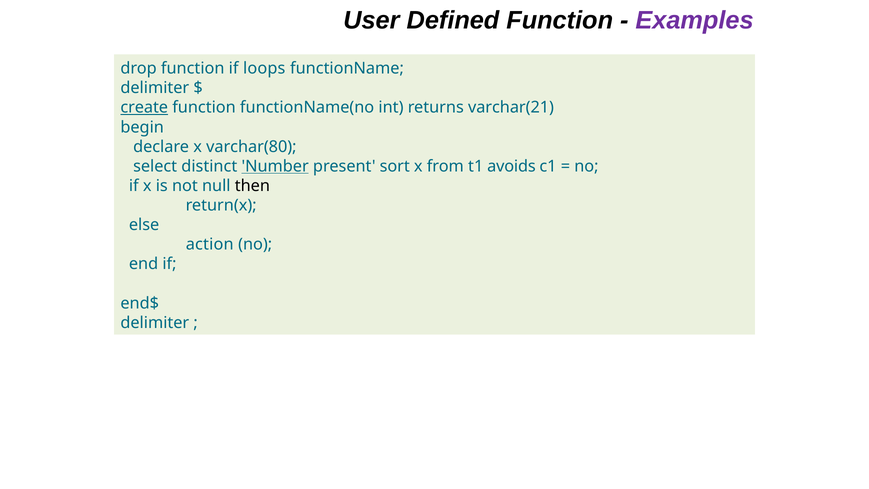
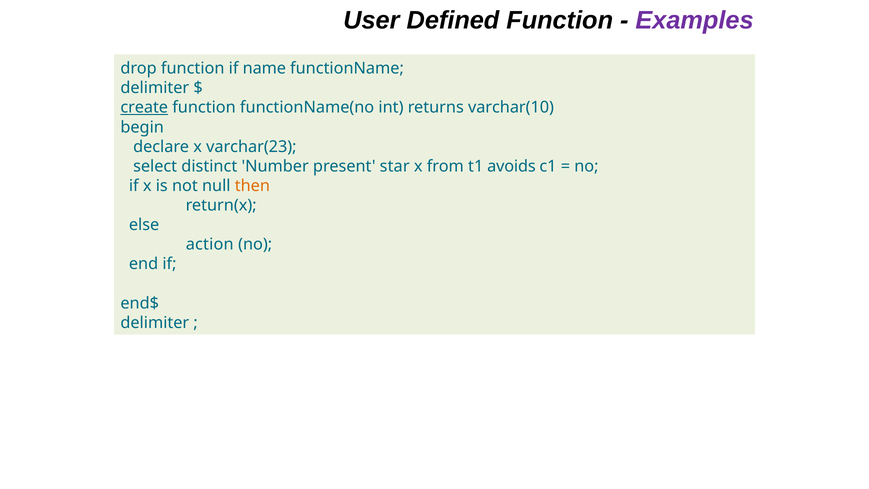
loops: loops -> name (264, 68)
varchar(21: varchar(21 -> varchar(10 (511, 108)
varchar(80: varchar(80 -> varchar(23 (251, 147)
Number underline: present -> none (275, 166)
sort: sort -> star (395, 166)
then colour: black -> orange (252, 186)
